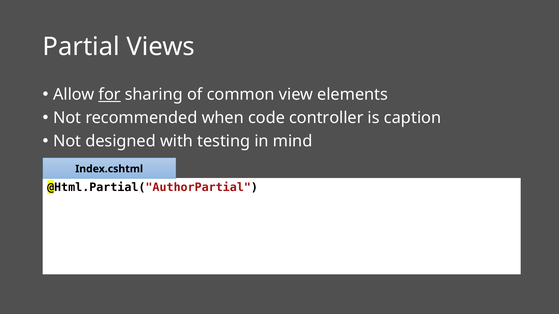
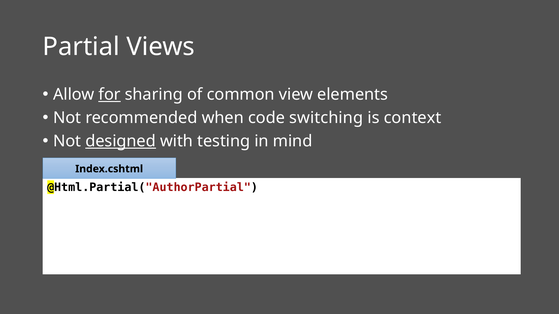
controller: controller -> switching (326, 118)
caption: caption -> context (413, 118)
designed underline: none -> present (121, 141)
